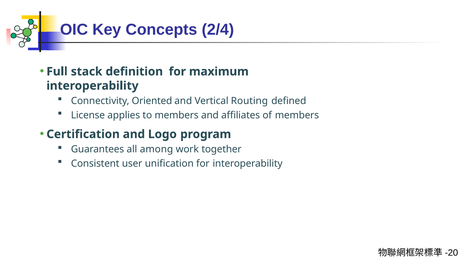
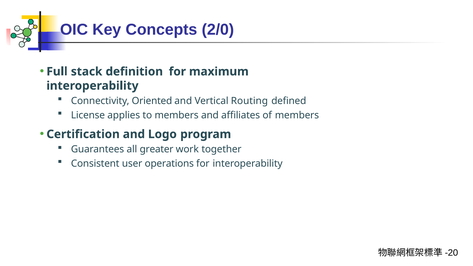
2/4: 2/4 -> 2/0 (218, 30)
among: among -> greater (157, 149)
unification: unification -> operations (169, 164)
